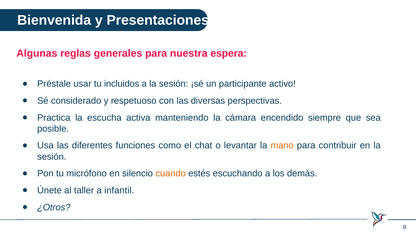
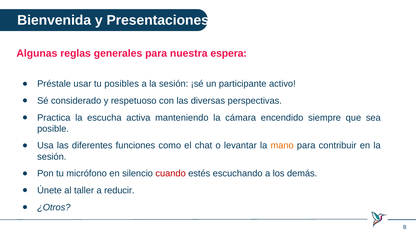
incluidos: incluidos -> posibles (122, 84)
cuando colour: orange -> red (171, 174)
infantil: infantil -> reducir (119, 190)
